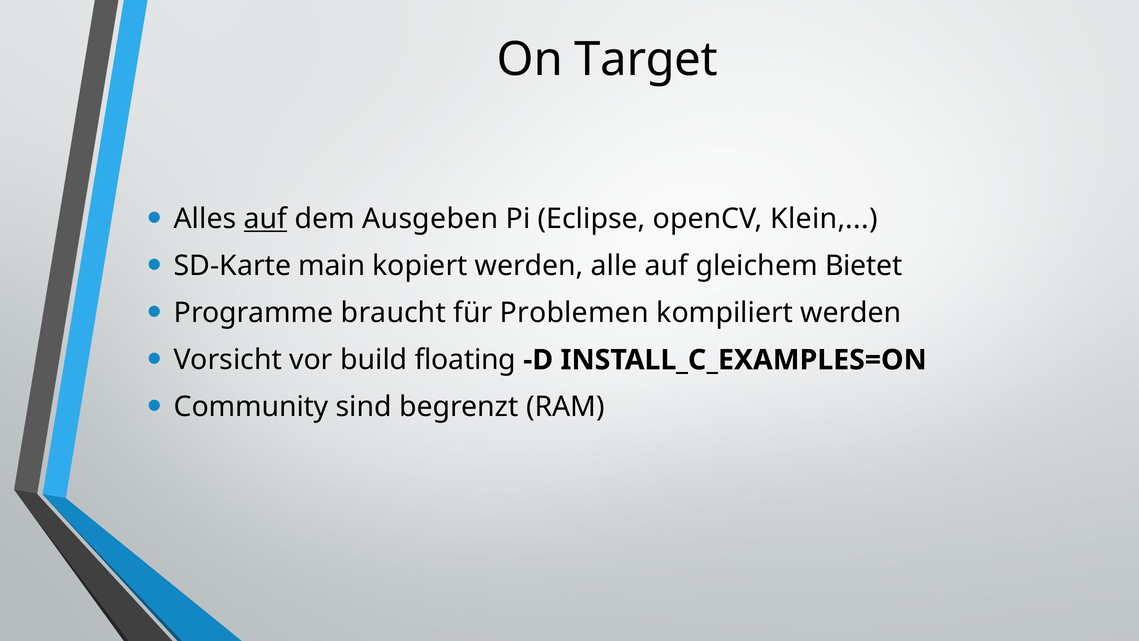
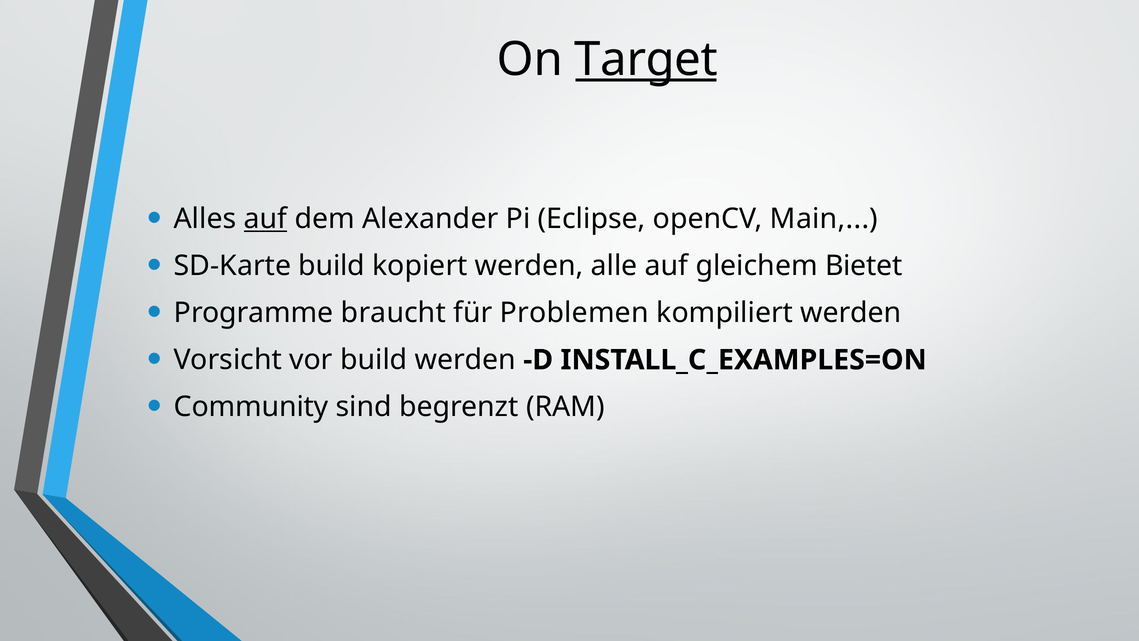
Target underline: none -> present (646, 59)
Ausgeben: Ausgeben -> Alexander (430, 219)
Klein: Klein -> Main (824, 219)
SD-Karte main: main -> build (332, 266)
build floating: floating -> werden (465, 360)
